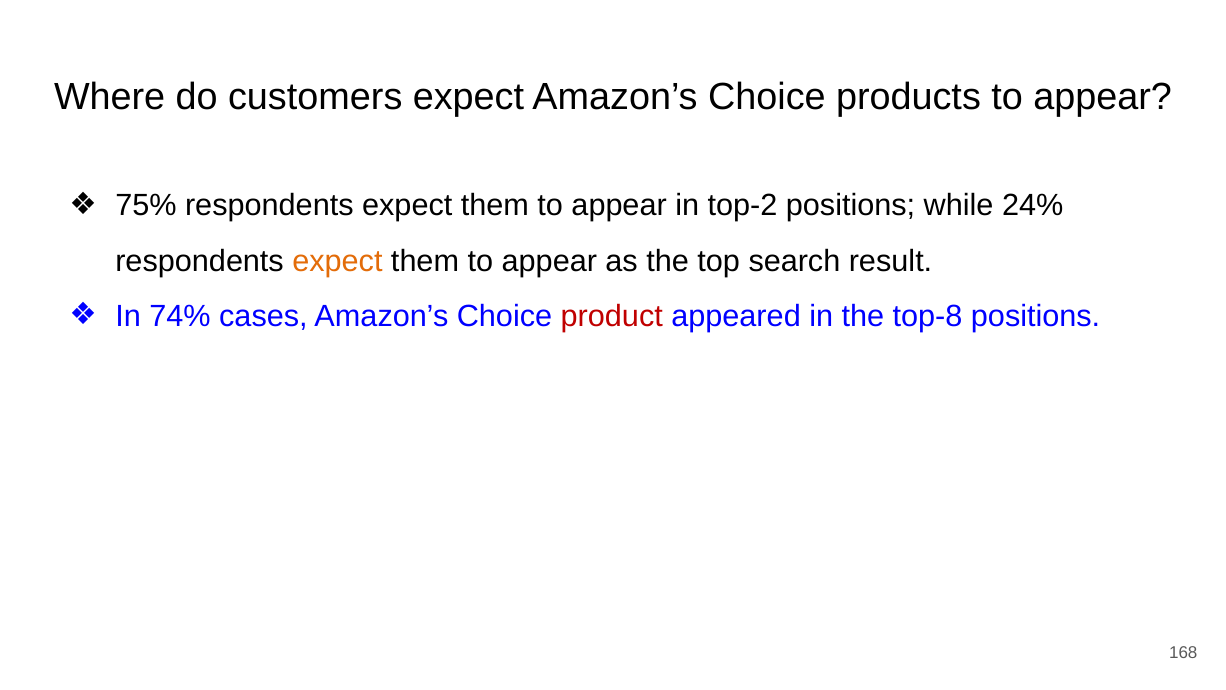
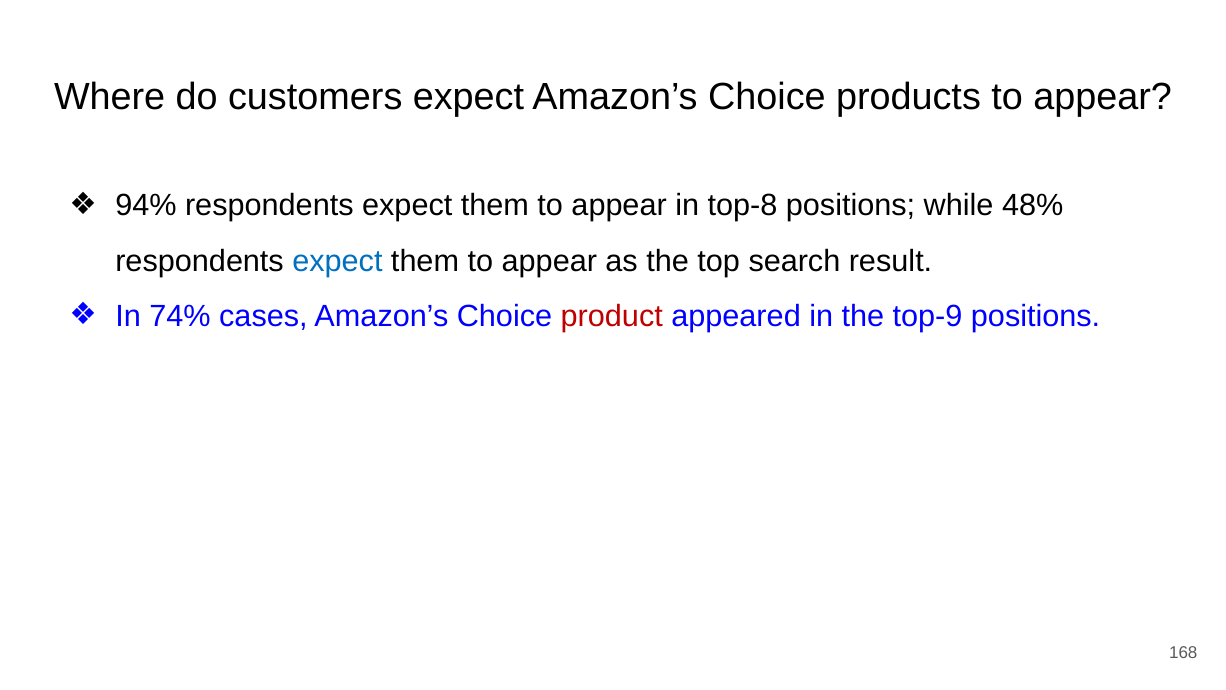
75%: 75% -> 94% (146, 206)
top-2: top-2 -> top-8 (742, 206)
24%: 24% -> 48% (1033, 206)
expect colour: orange -> blue (337, 261)
top-8: top-8 -> top-9 (927, 316)
